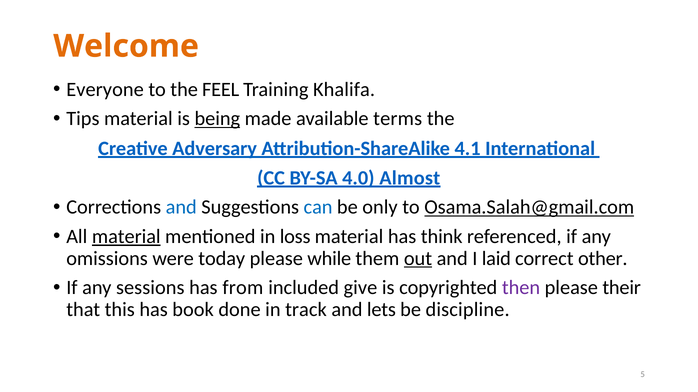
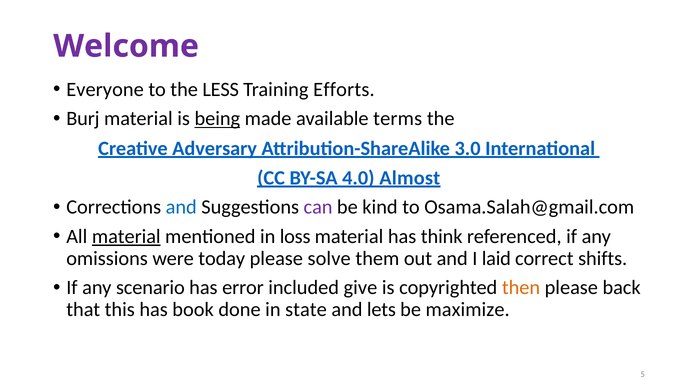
Welcome colour: orange -> purple (126, 46)
FEEL: FEEL -> LESS (221, 90)
Khalifa: Khalifa -> Efforts (344, 90)
Tips: Tips -> Burj (83, 119)
4.1: 4.1 -> 3.0 (468, 149)
can colour: blue -> purple (318, 208)
only: only -> kind (380, 208)
Osama.Salah@gmail.com underline: present -> none (529, 208)
while: while -> solve (329, 259)
out underline: present -> none (418, 259)
other: other -> shifts (603, 259)
sessions: sessions -> scenario (150, 288)
from: from -> error (243, 288)
then colour: purple -> orange (521, 288)
their: their -> back (622, 288)
track: track -> state (306, 310)
discipline: discipline -> maximize (468, 310)
